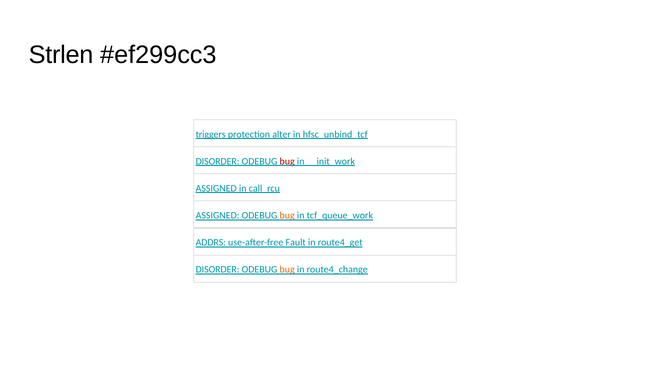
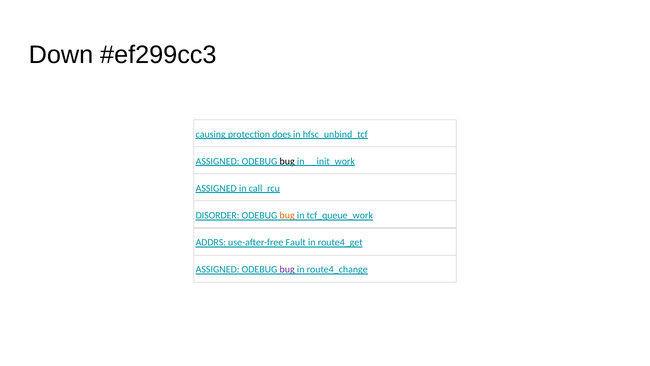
Strlen: Strlen -> Down (61, 55)
triggers: triggers -> causing (211, 134)
alter: alter -> does (282, 134)
DISORDER: DISORDER -> ASSIGNED (218, 161)
bug colour: red -> black (287, 161)
ASSIGNED: ASSIGNED -> DISORDER (218, 215)
DISORDER: DISORDER -> ASSIGNED (218, 269)
bug colour: orange -> purple (287, 269)
